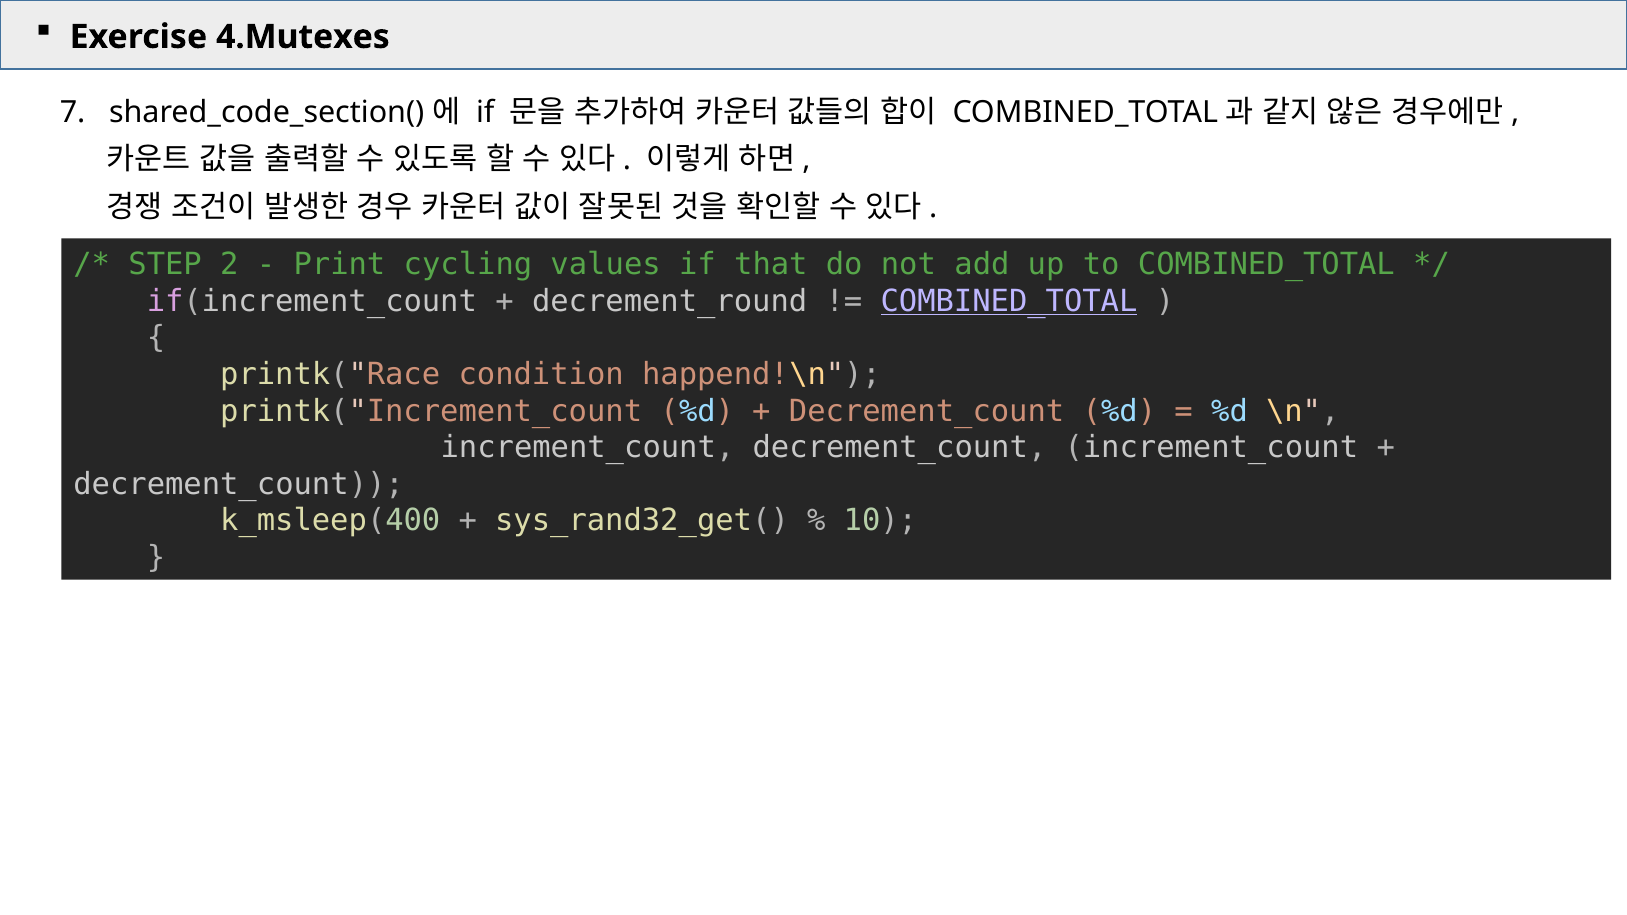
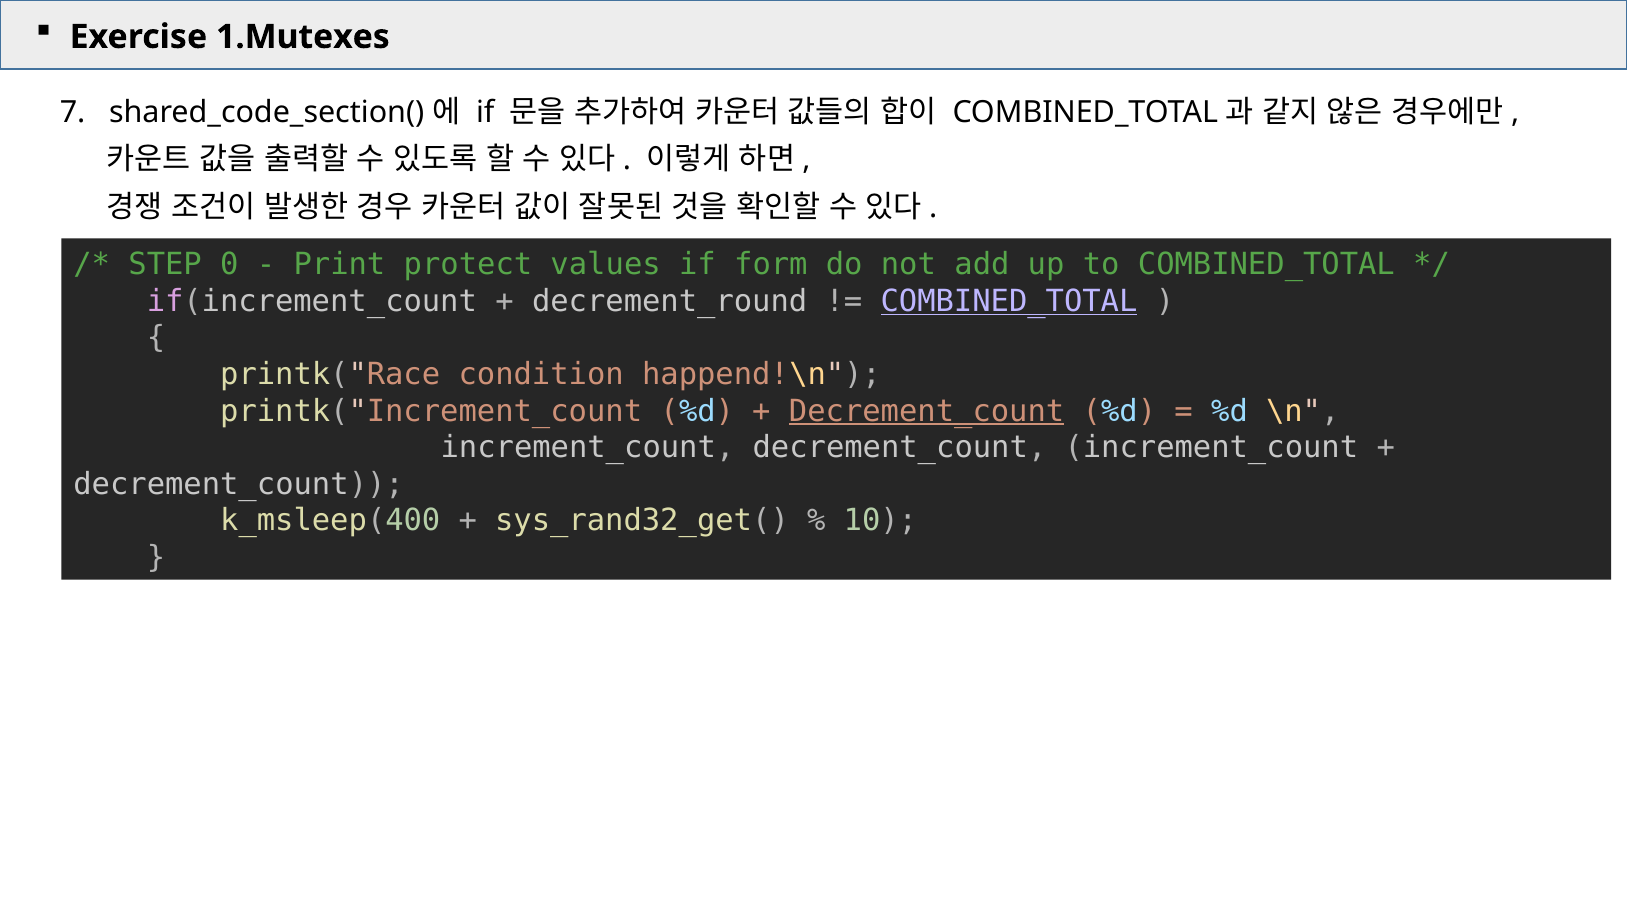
4.Mutexes: 4.Mutexes -> 1.Mutexes (303, 37)
2: 2 -> 0 (229, 265)
cycling: cycling -> protect (468, 265)
that: that -> form (771, 265)
Decrement_count underline: none -> present (927, 411)
